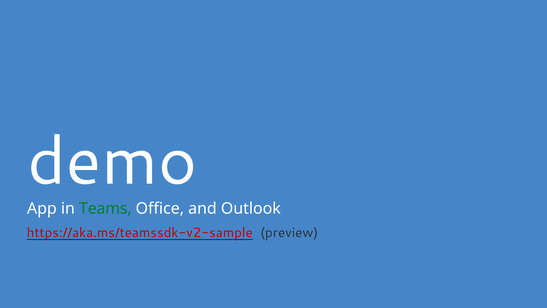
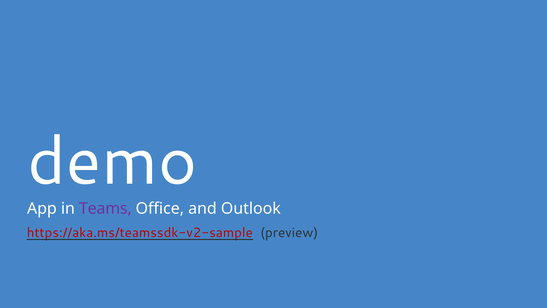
Teams colour: green -> purple (105, 208)
